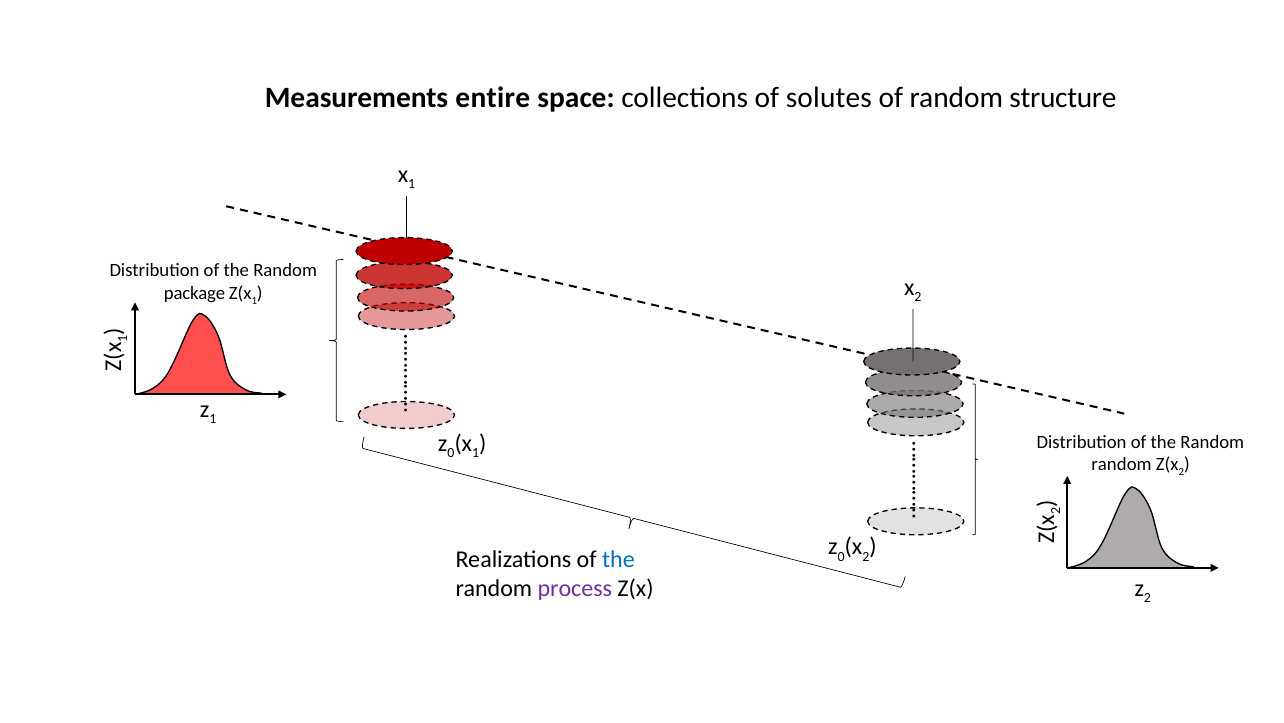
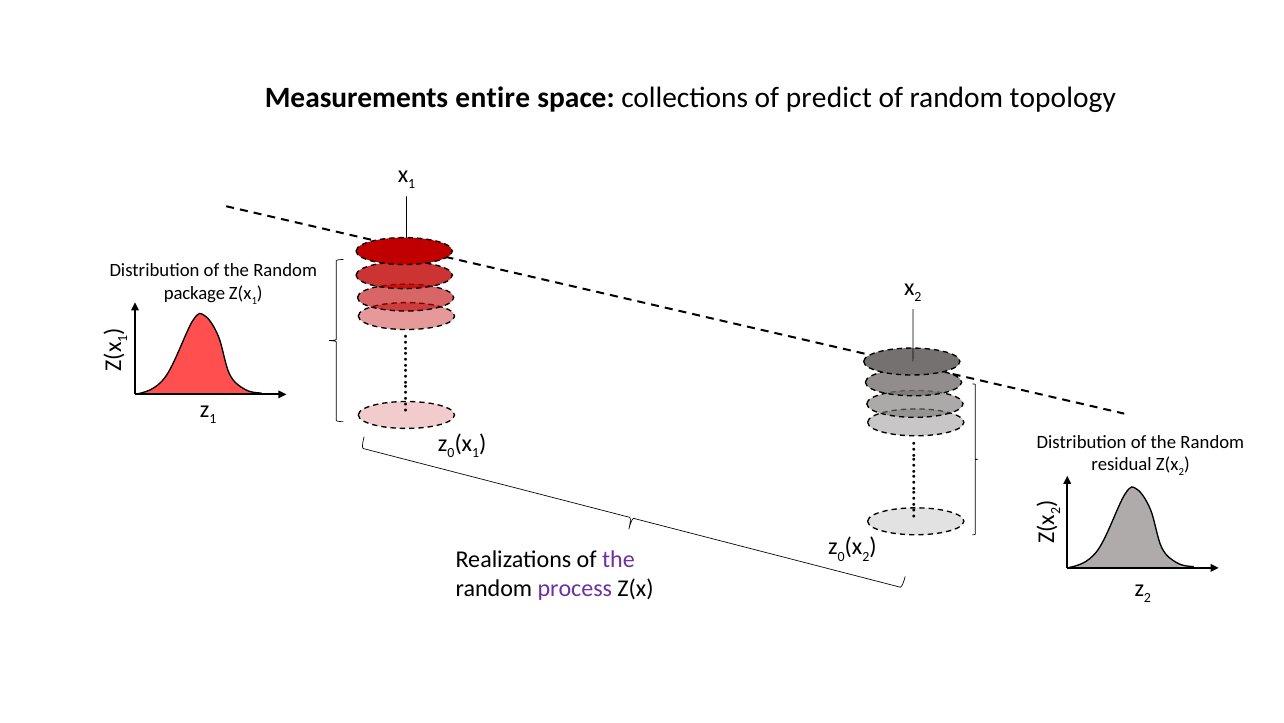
solutes: solutes -> predict (829, 98)
structure: structure -> topology (1063, 98)
random: random -> residual (1122, 464)
the colour: blue -> purple (619, 559)
